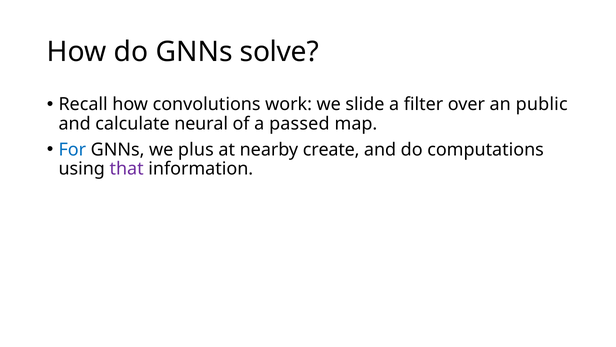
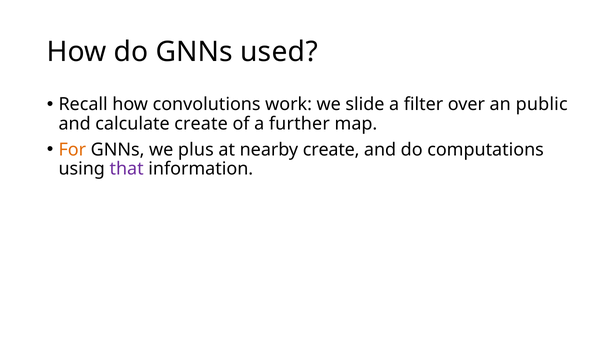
solve: solve -> used (279, 52)
calculate neural: neural -> create (201, 124)
passed: passed -> further (299, 124)
For colour: blue -> orange (72, 149)
